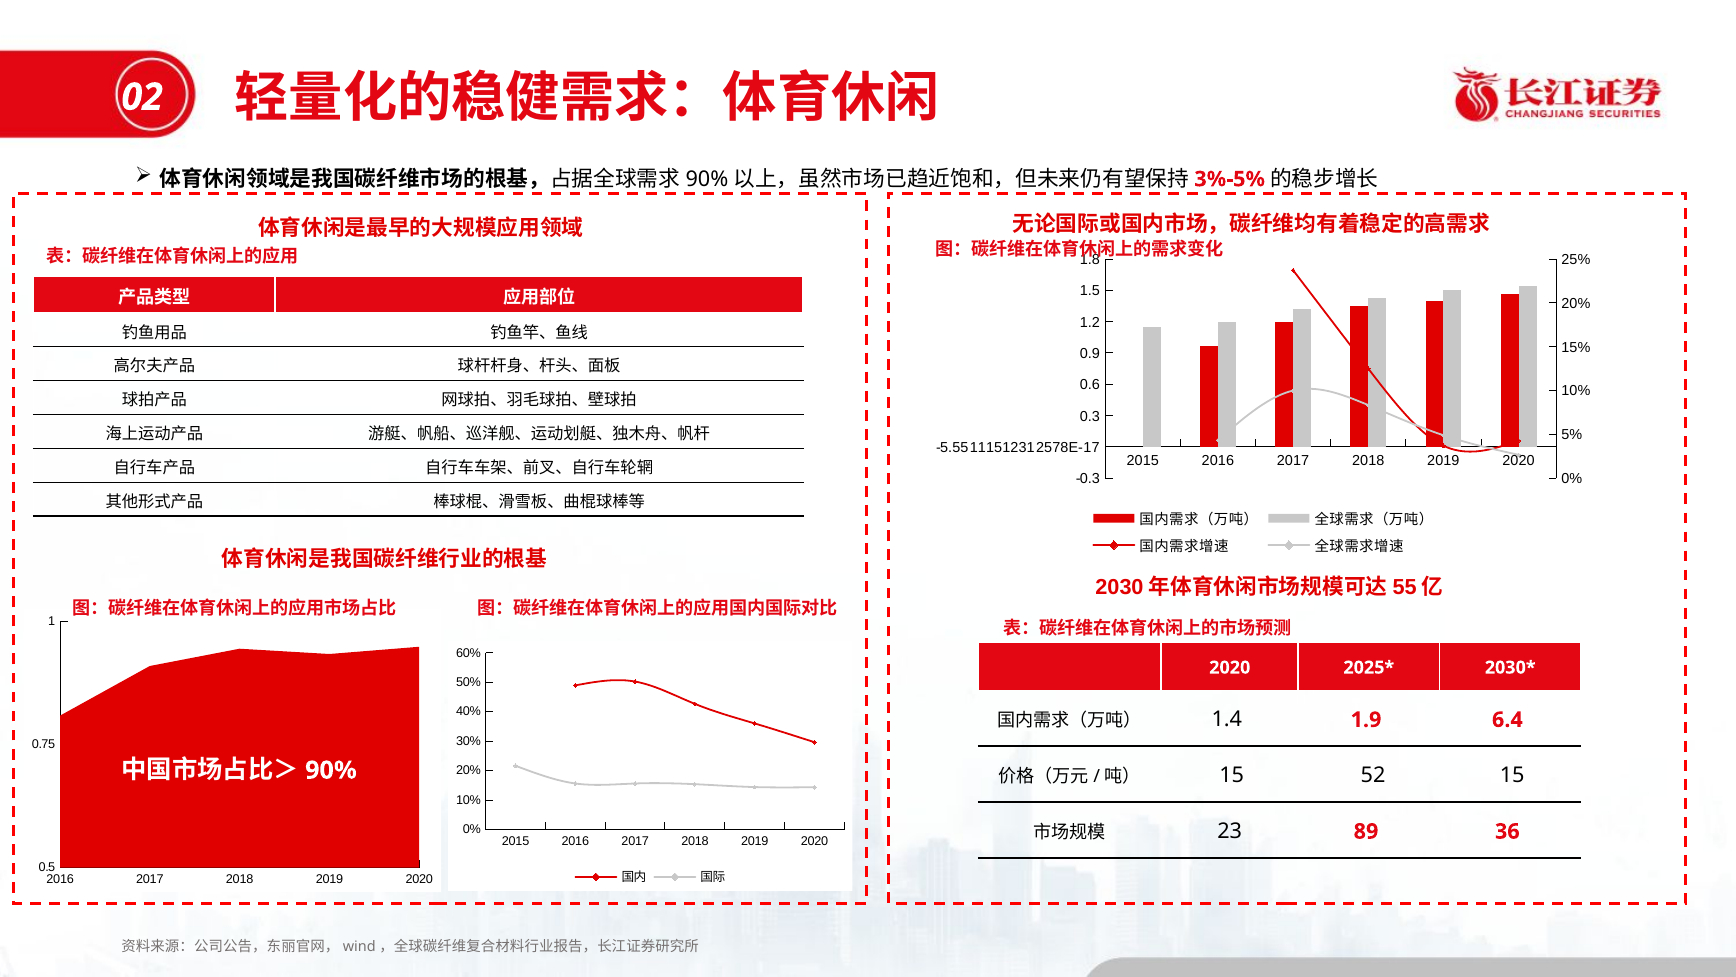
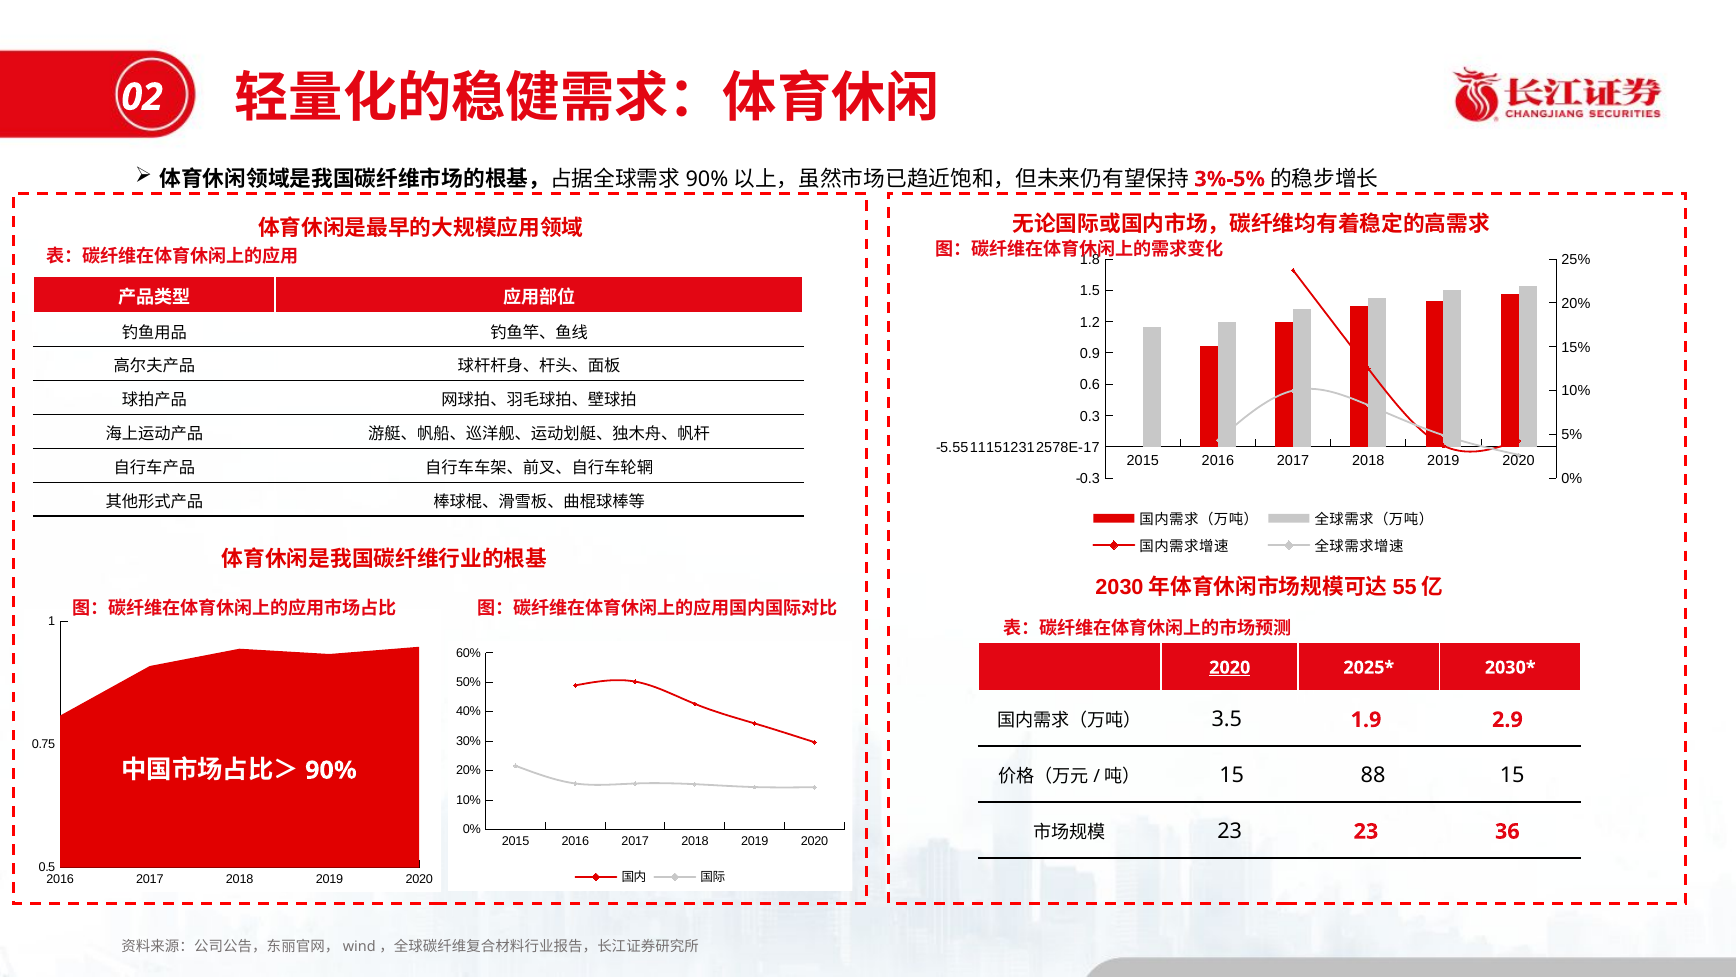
2020 underline: none -> present (1230, 667)
1.4: 1.4 -> 3.5 (1227, 719)
6.4: 6.4 -> 2.9 (1507, 719)
52: 52 -> 88 (1373, 775)
23 89: 89 -> 23 (1366, 831)
